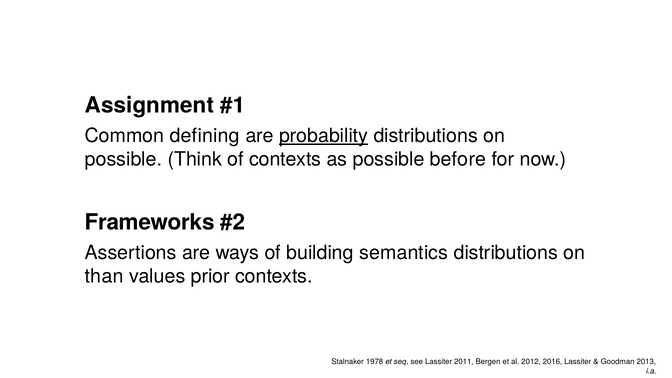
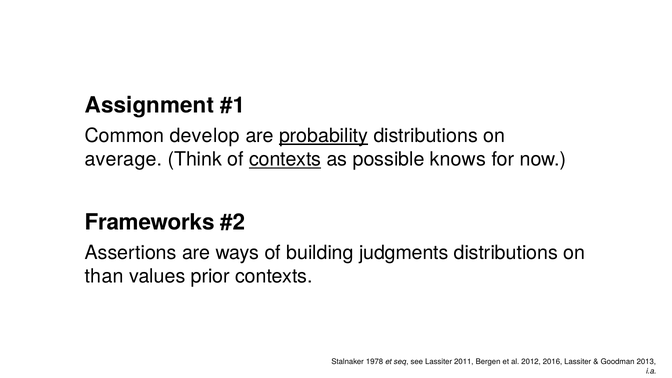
defining: defining -> develop (205, 136)
possible: possible -> average (123, 159)
contexts underline: none -> present (285, 159)
before: before -> knows (458, 159)
semantics: semantics -> judgments (404, 253)
